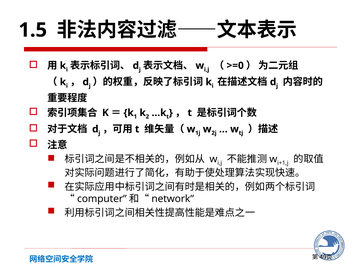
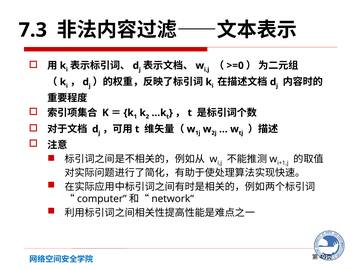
1.5: 1.5 -> 7.3 (33, 30)
